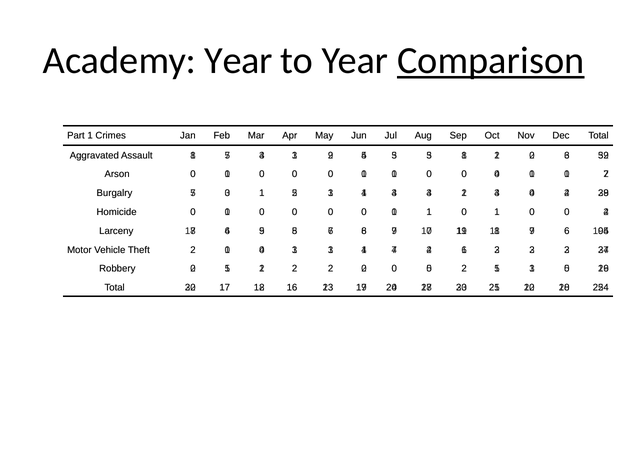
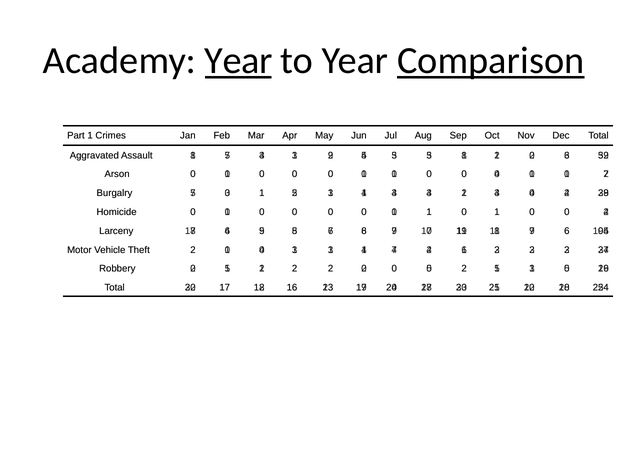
Year underline: none -> present (238, 61)
